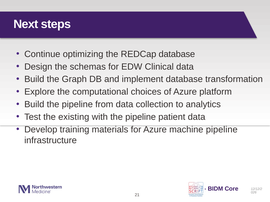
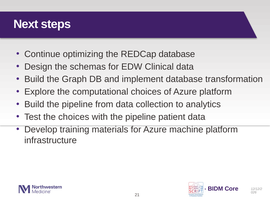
the existing: existing -> choices (74, 117)
machine pipeline: pipeline -> platform (222, 130)
